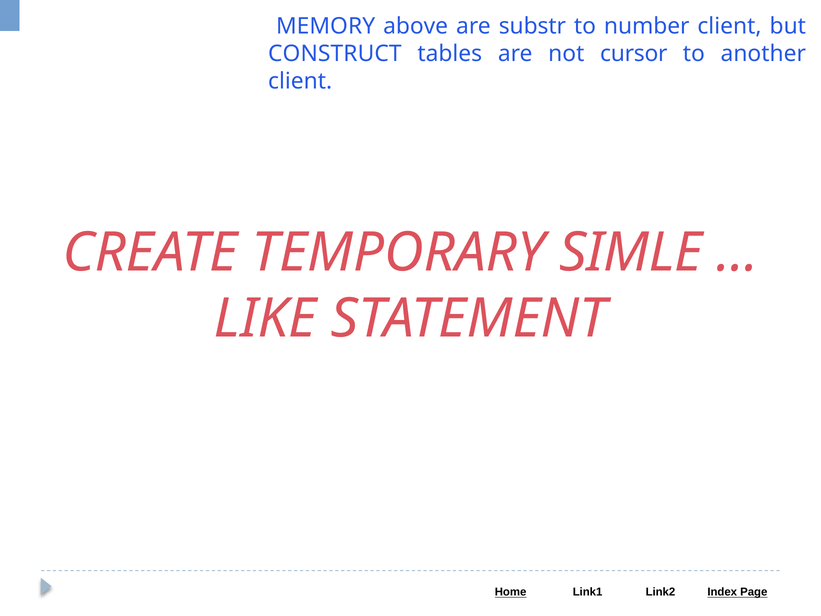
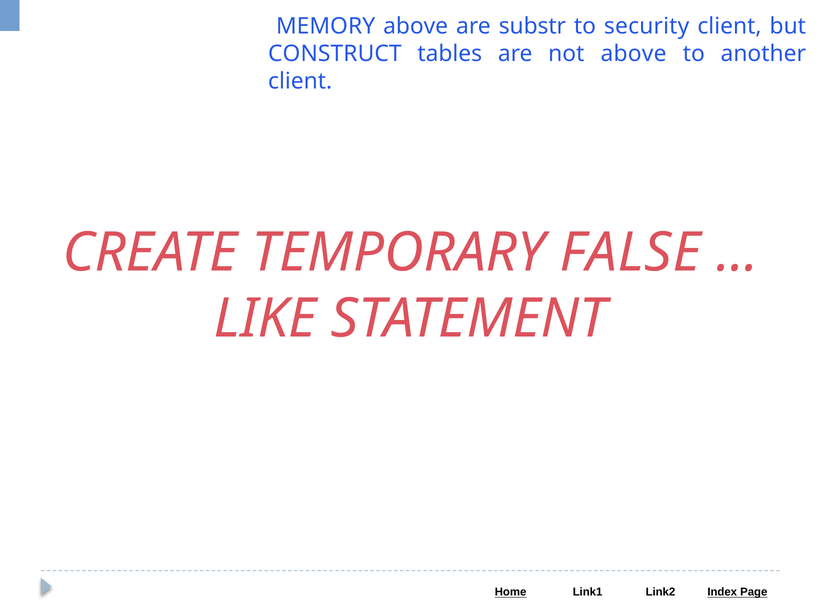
number: number -> security (647, 26)
not cursor: cursor -> above (634, 54)
SIMLE: SIMLE -> FALSE (630, 253)
